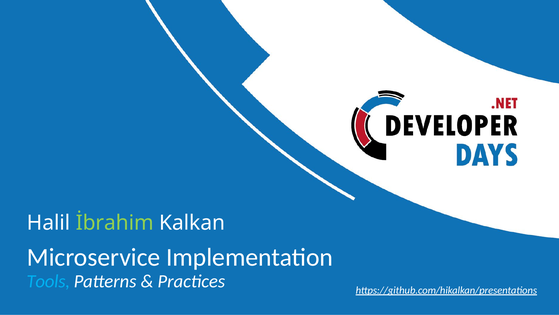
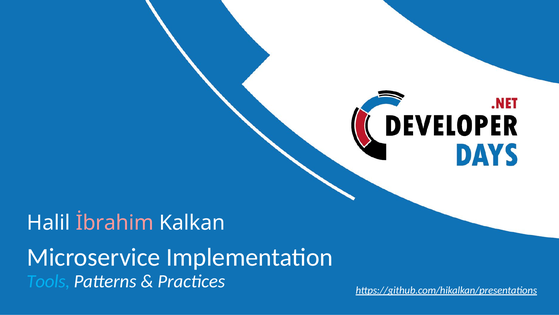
İbrahim colour: light green -> pink (115, 223)
